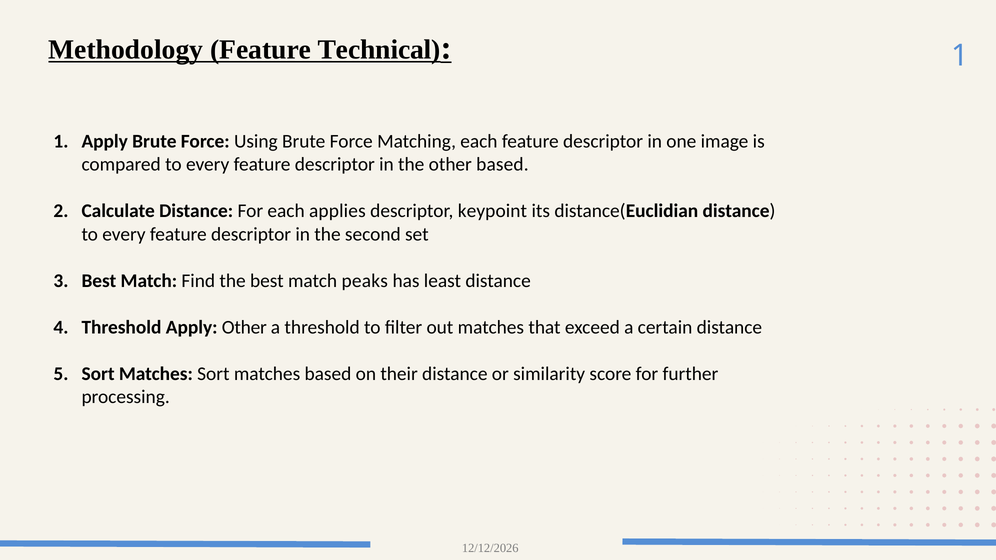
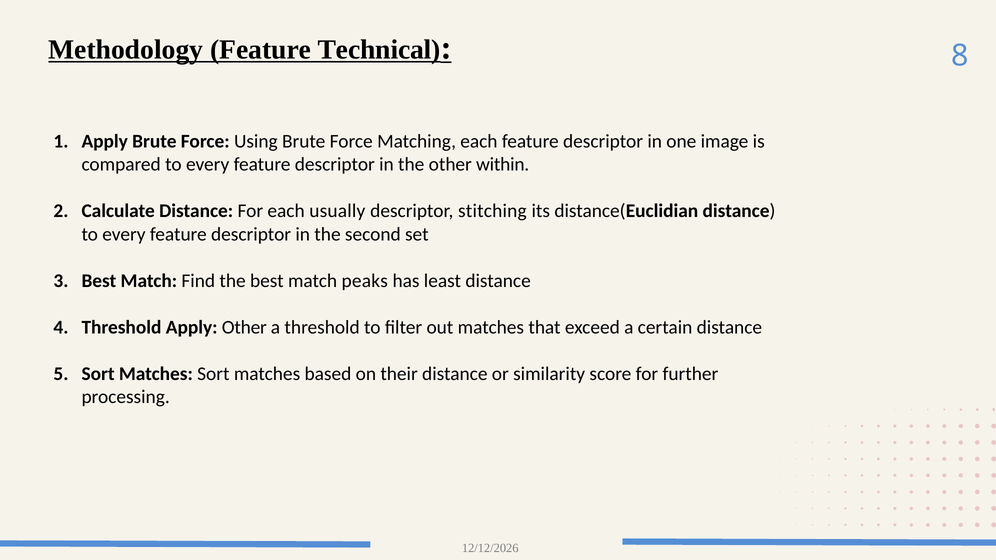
1: 1 -> 8 (960, 56)
other based: based -> within (503, 165)
applies: applies -> usually (337, 211)
keypoint: keypoint -> stitching (492, 211)
